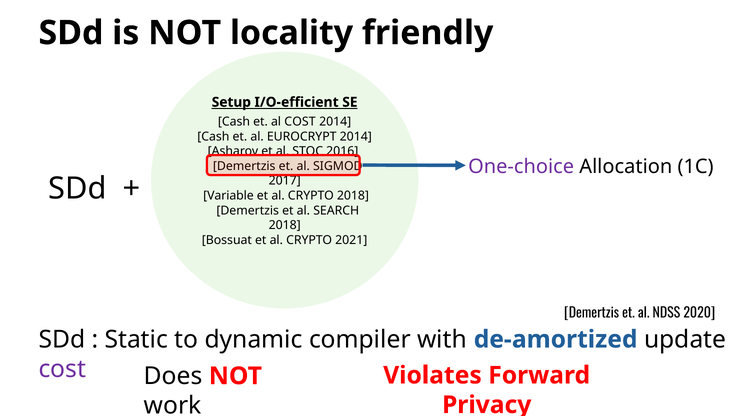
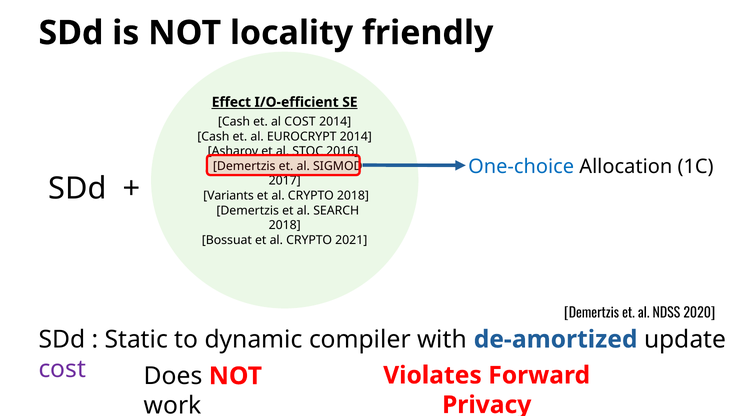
Setup: Setup -> Effect (231, 102)
One-choice colour: purple -> blue (521, 166)
Variable: Variable -> Variants (228, 196)
